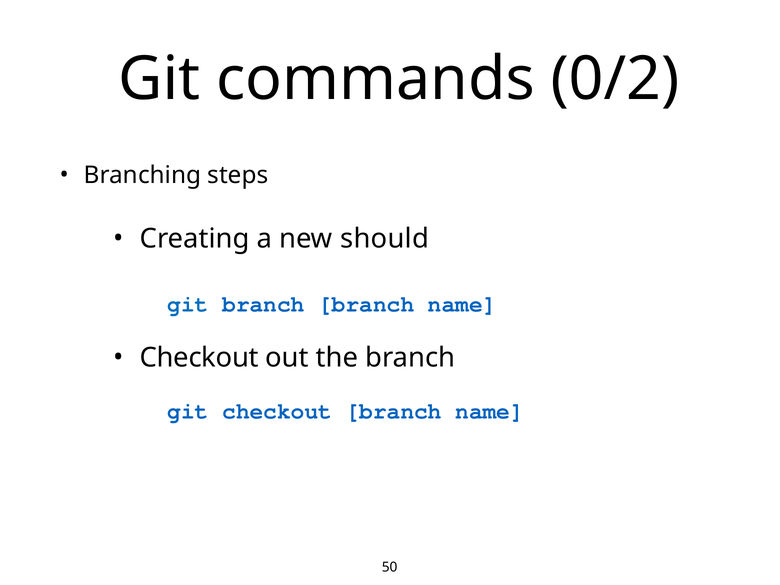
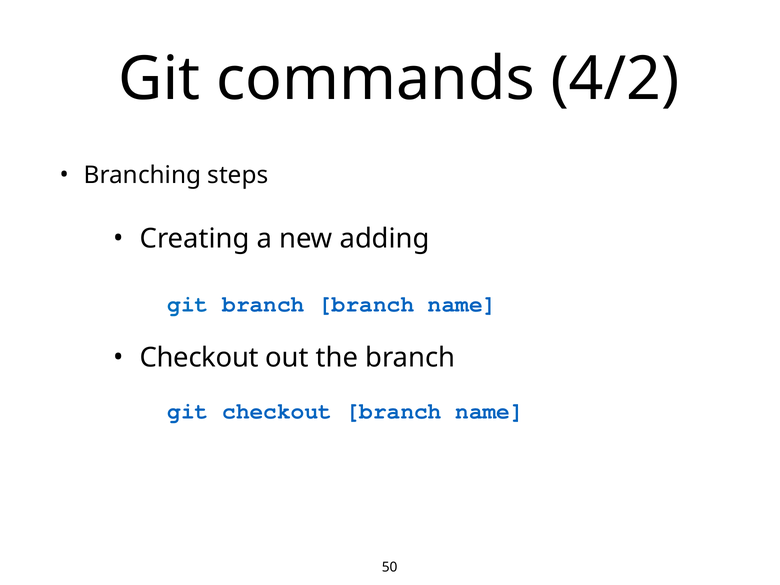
0/2: 0/2 -> 4/2 (615, 79)
should: should -> adding (385, 239)
